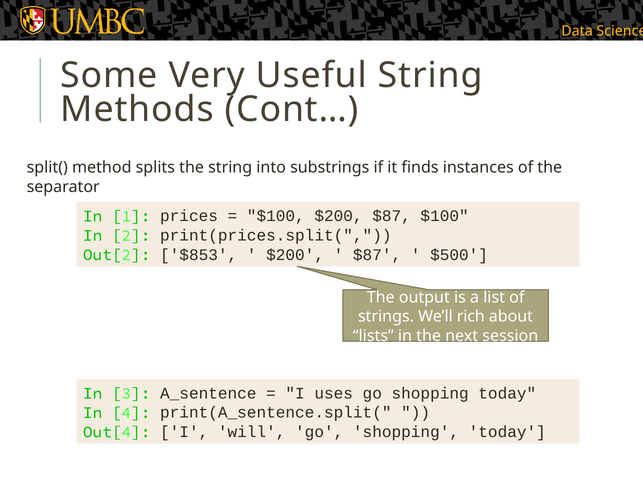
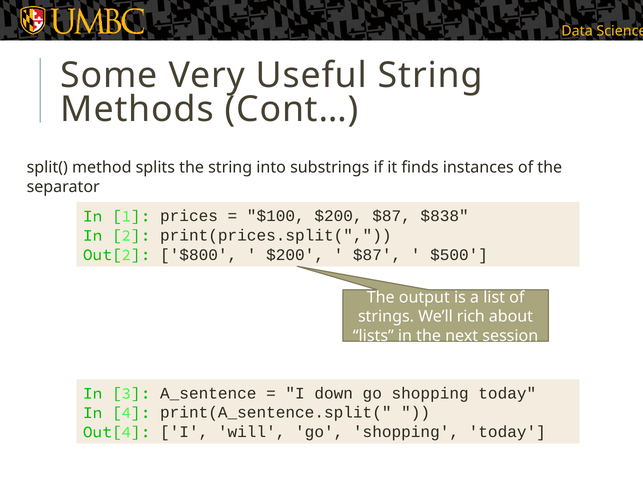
$87 $100: $100 -> $838 (445, 216)
$853: $853 -> $800 (199, 254)
uses: uses -> down (334, 393)
